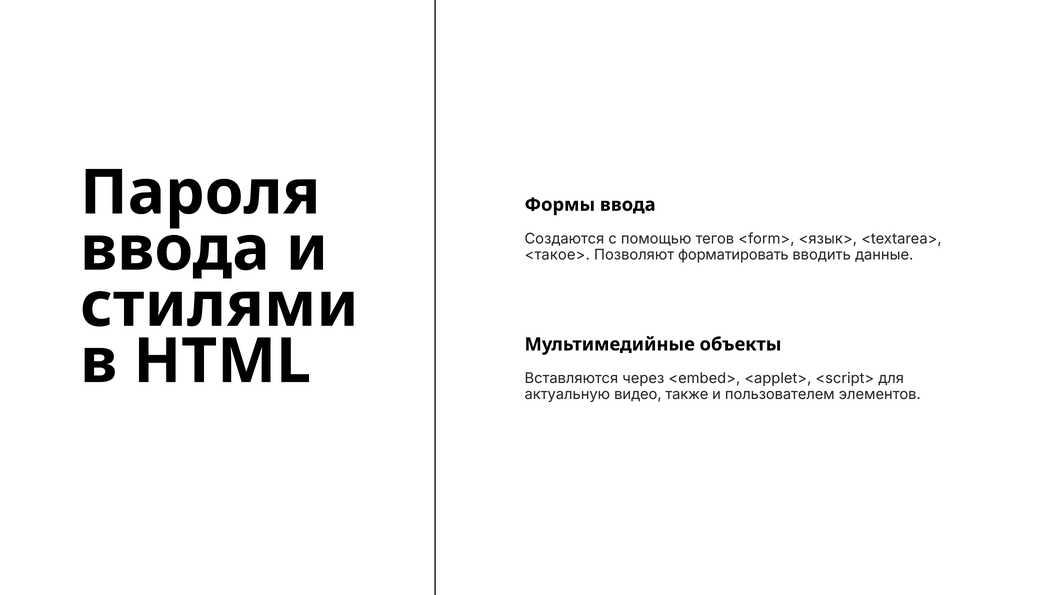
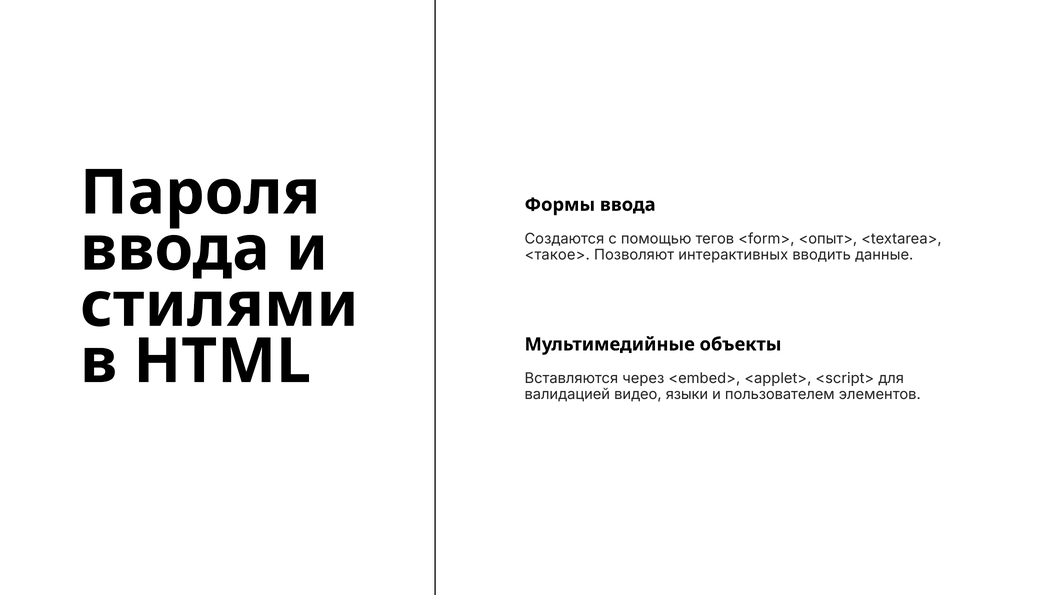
<язык>: <язык> -> <опыт> (828, 239)
форматировать: форматировать -> интерактивных (733, 255)
актуальную: актуальную -> валидацией (567, 395)
также: также -> языки (687, 395)
